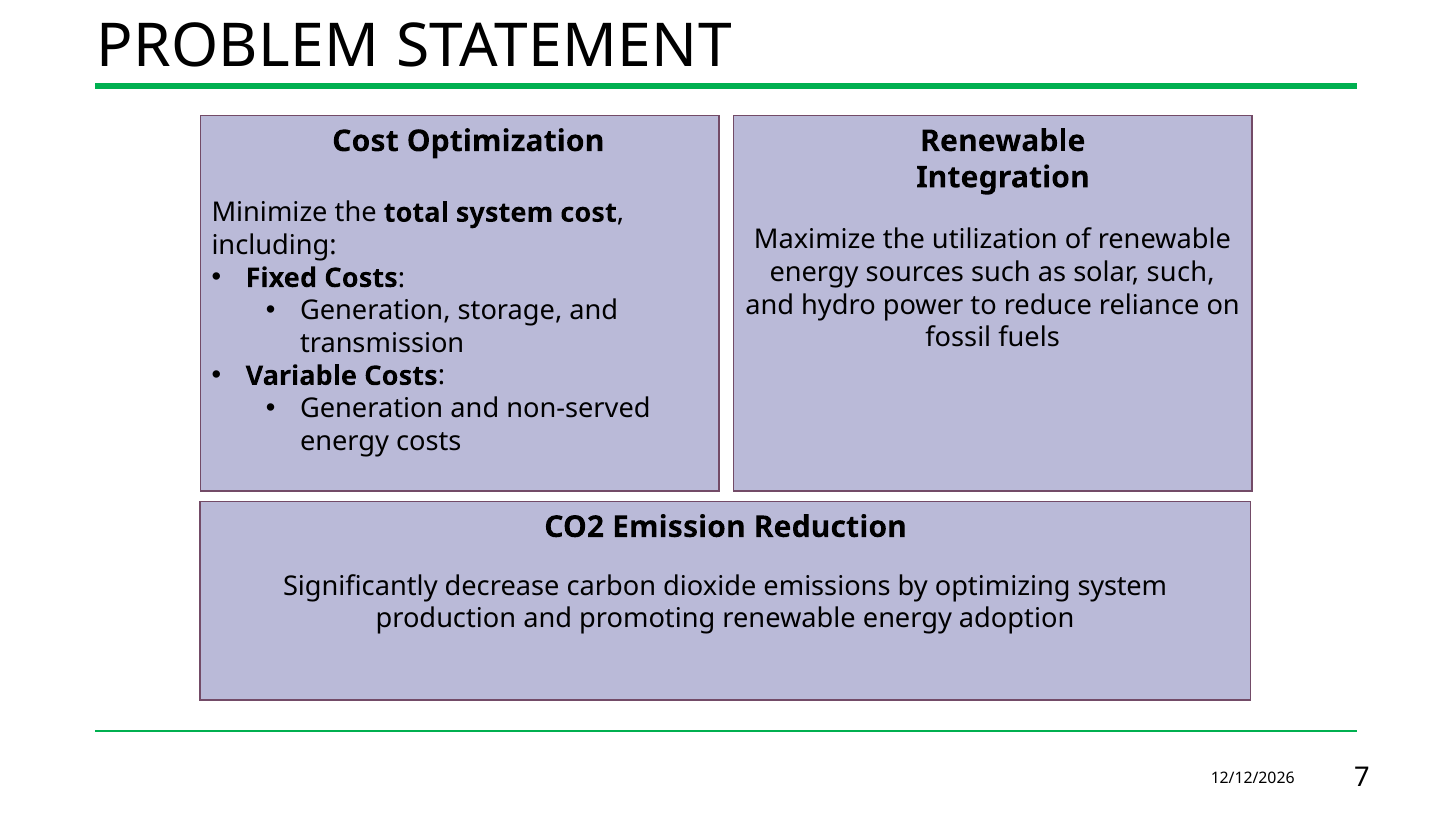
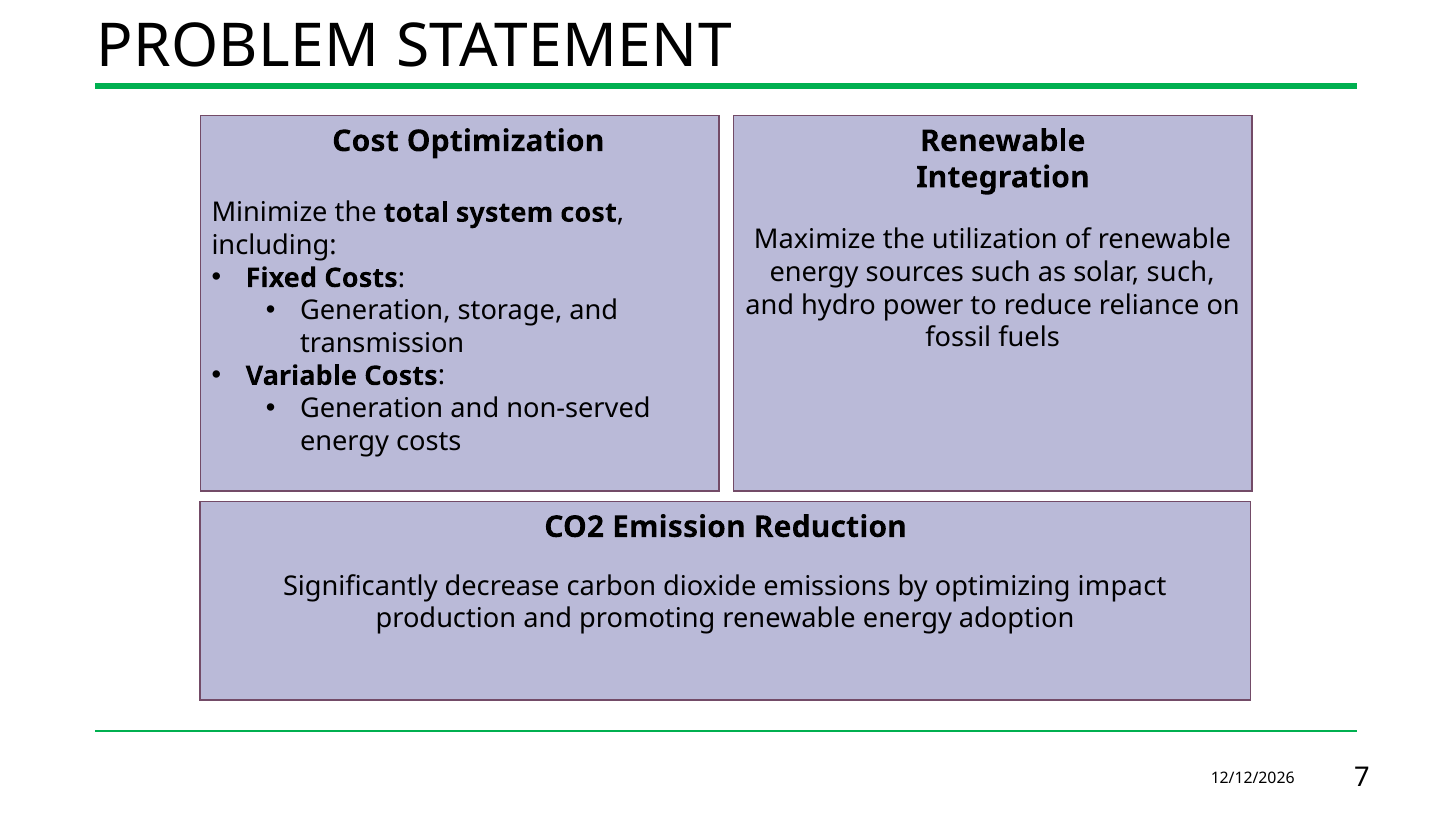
optimizing system: system -> impact (1122, 587)
